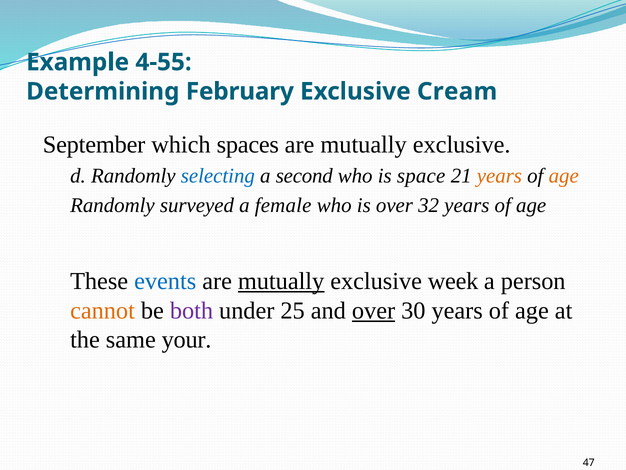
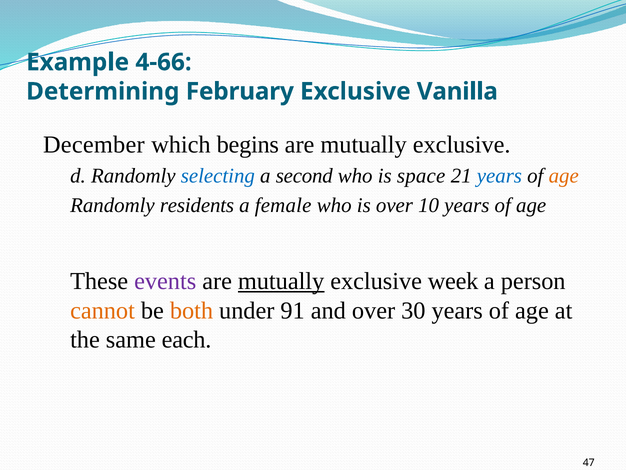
4-55: 4-55 -> 4-66 (164, 62)
Cream: Cream -> Vanilla (457, 91)
September: September -> December (94, 145)
spaces: spaces -> begins (248, 145)
years colour: orange -> blue (499, 176)
surveyed: surveyed -> residents (197, 205)
32: 32 -> 10 (429, 205)
events colour: blue -> purple (165, 281)
both colour: purple -> orange (191, 310)
25: 25 -> 91 (293, 310)
over underline: present -> none (374, 310)
your: your -> each (187, 339)
